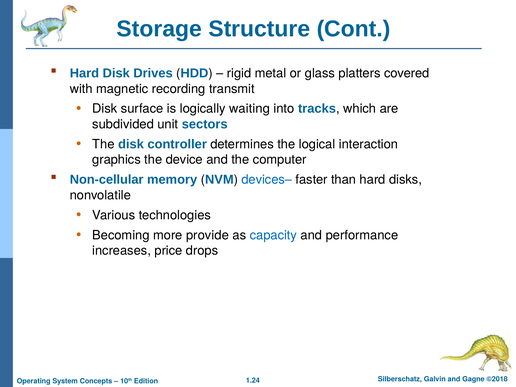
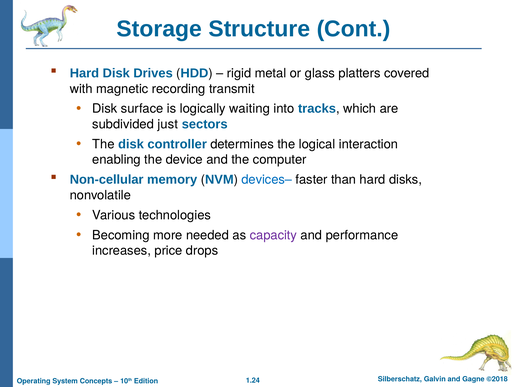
unit: unit -> just (168, 124)
graphics: graphics -> enabling (117, 160)
provide: provide -> needed (207, 235)
capacity colour: blue -> purple (273, 235)
